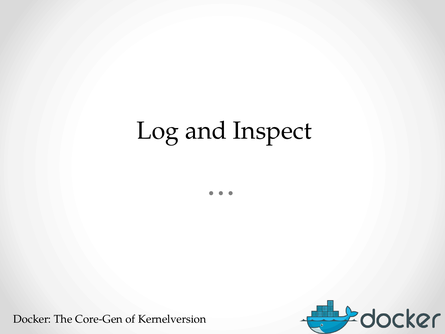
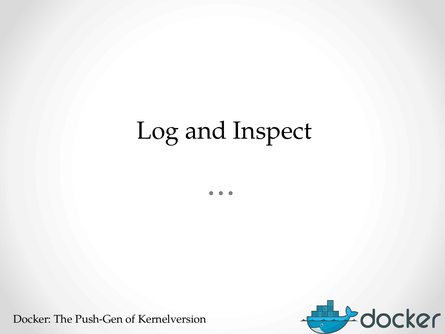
Core-Gen: Core-Gen -> Push-Gen (99, 319)
